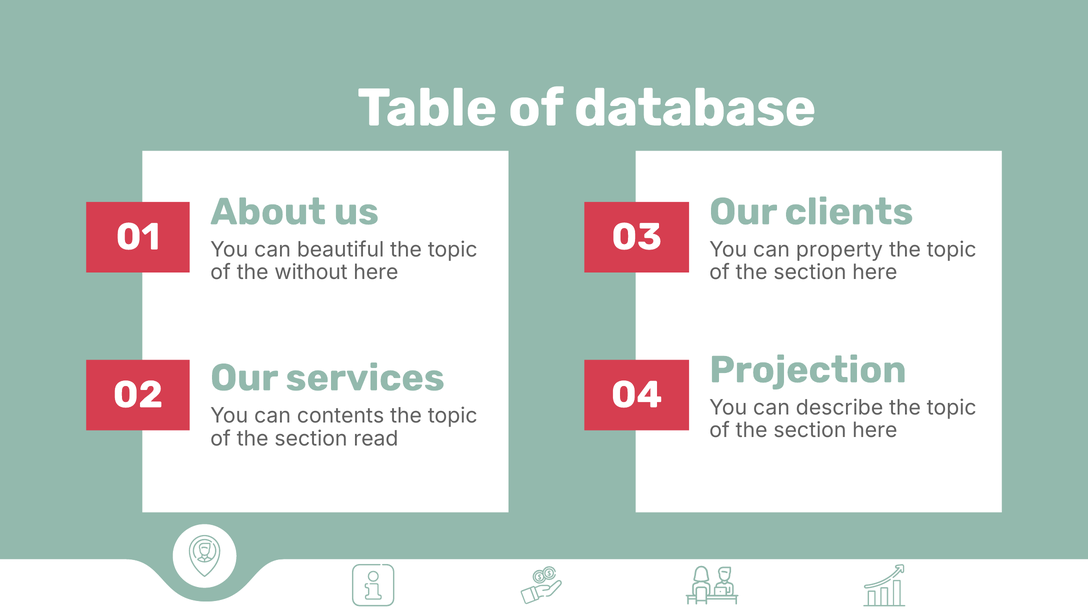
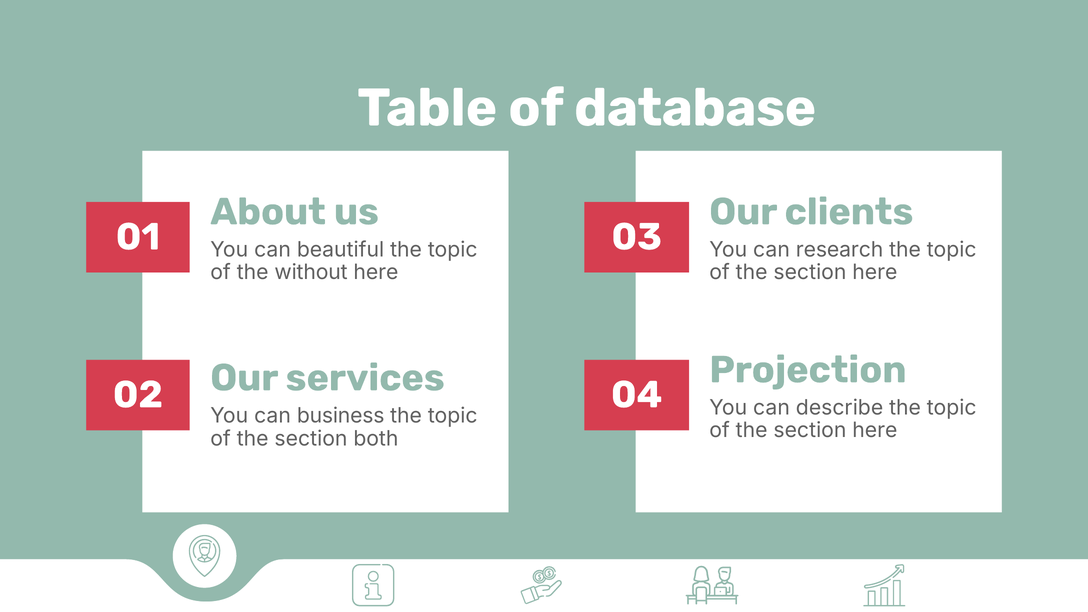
property: property -> research (840, 250)
contents: contents -> business (341, 416)
read: read -> both (376, 439)
